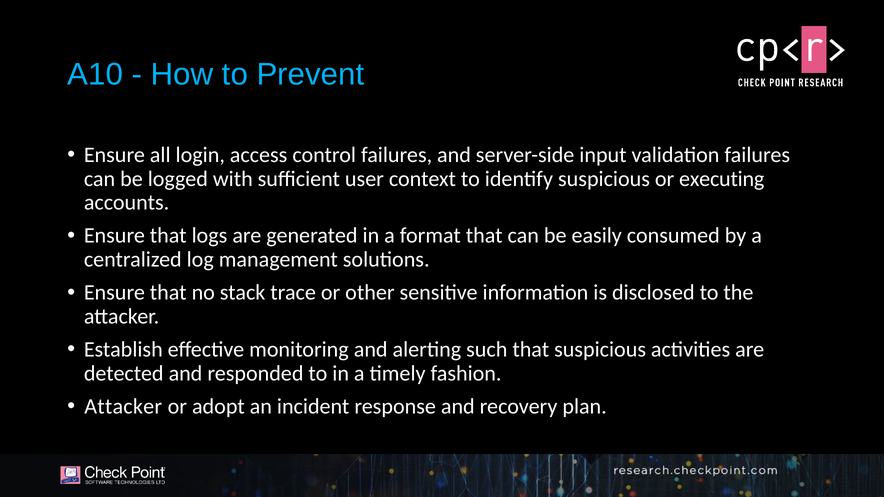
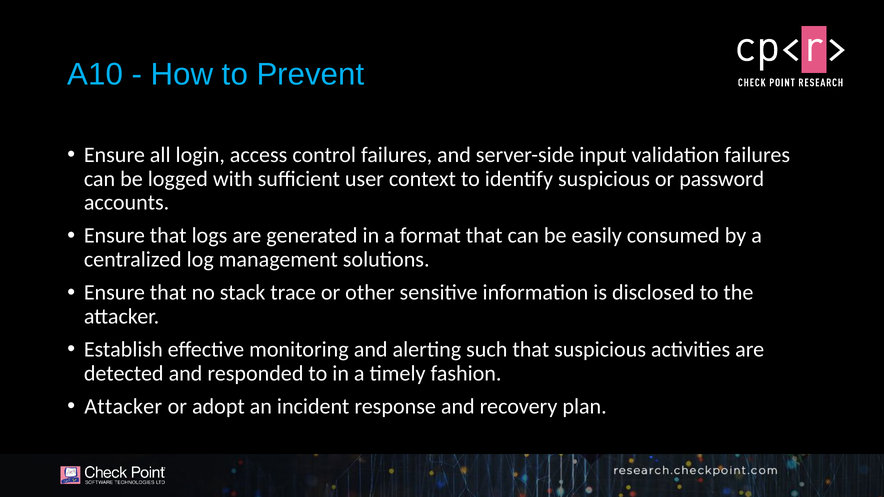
executing: executing -> password (722, 179)
